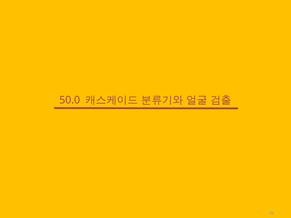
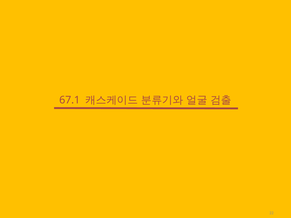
50.0: 50.0 -> 67.1 (70, 100)
